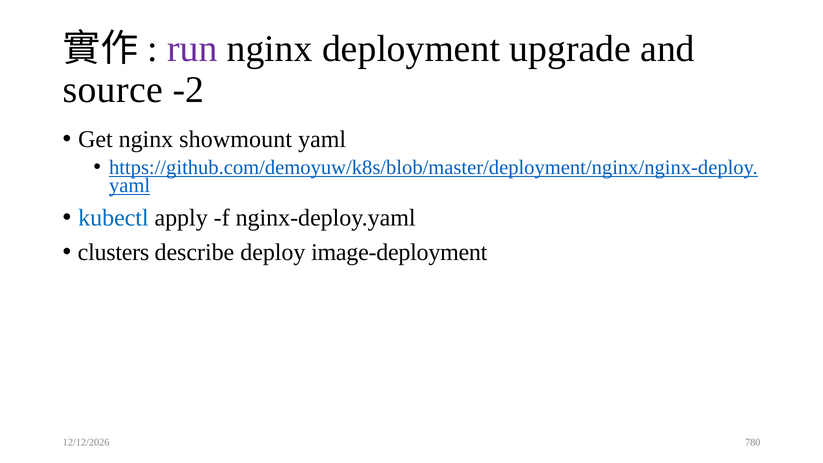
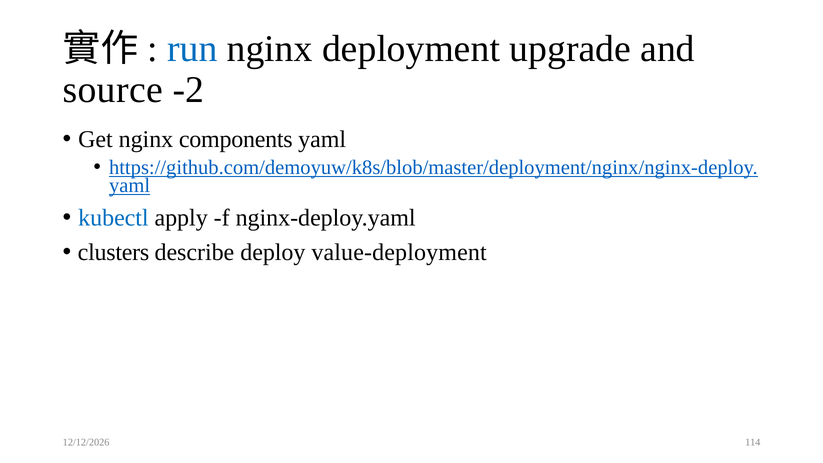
run colour: purple -> blue (192, 49)
showmount: showmount -> components (236, 139)
image-deployment: image-deployment -> value-deployment (399, 252)
780: 780 -> 114 (753, 442)
